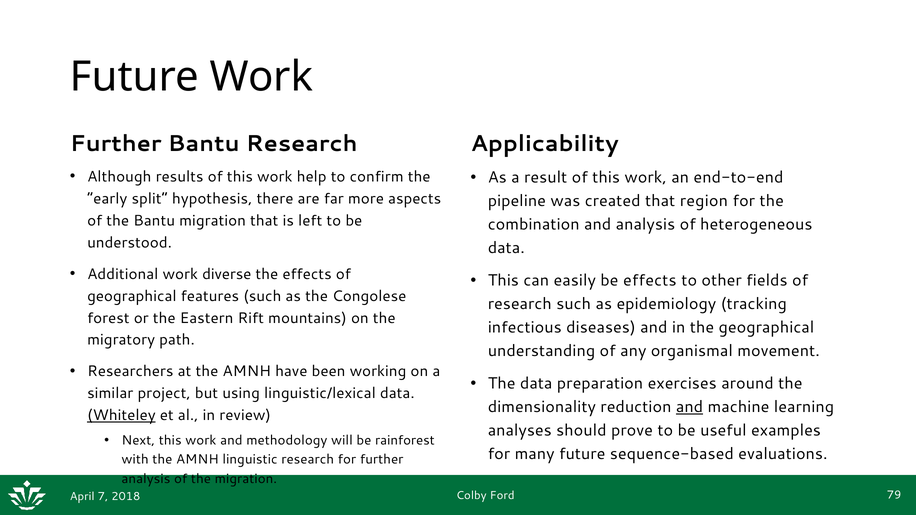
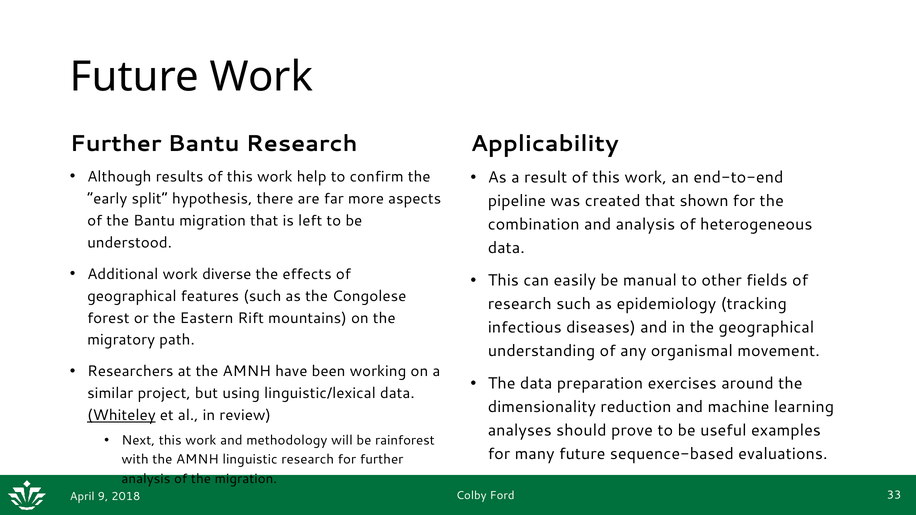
region: region -> shown (704, 201)
be effects: effects -> manual (650, 281)
and underline: present -> none (690, 407)
79: 79 -> 33 (894, 495)
7: 7 -> 9 (103, 497)
